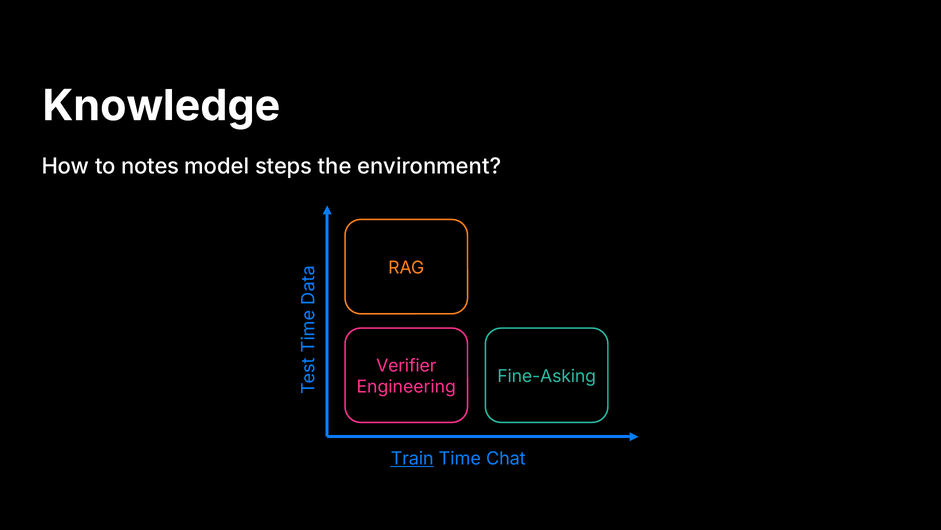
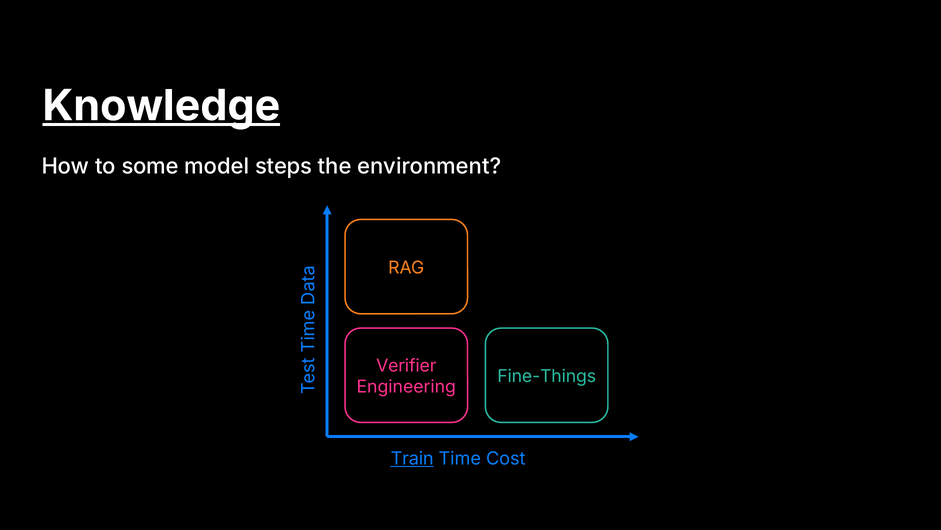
Knowledge underline: none -> present (161, 106)
notes: notes -> some (150, 166)
Fine-Asking: Fine-Asking -> Fine-Things (547, 376)
Chat: Chat -> Cost (506, 458)
